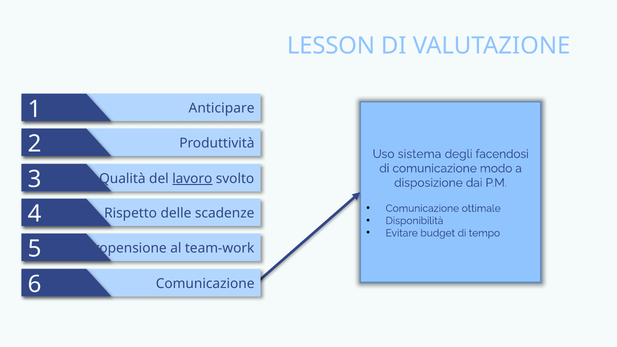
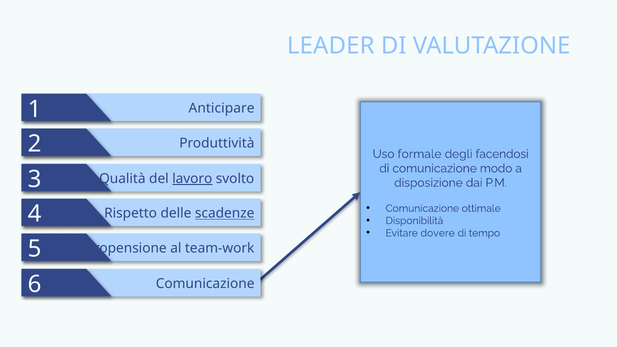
LESSON: LESSON -> LEADER (331, 46)
sistema: sistema -> formale (419, 154)
scadenze underline: none -> present (225, 213)
budget: budget -> dovere (438, 233)
